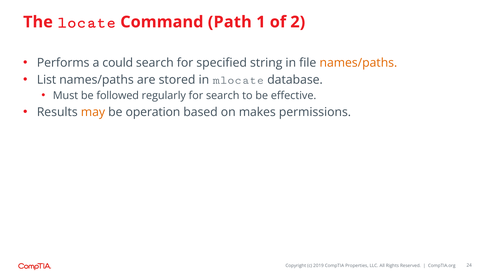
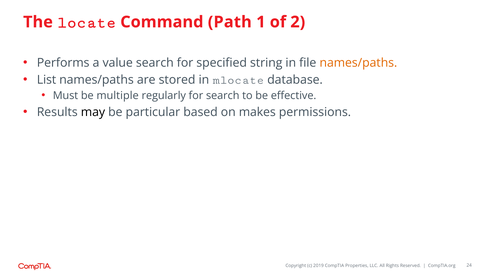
could: could -> value (118, 63)
followed: followed -> multiple (118, 96)
may colour: orange -> black (93, 112)
operation: operation -> particular (153, 112)
